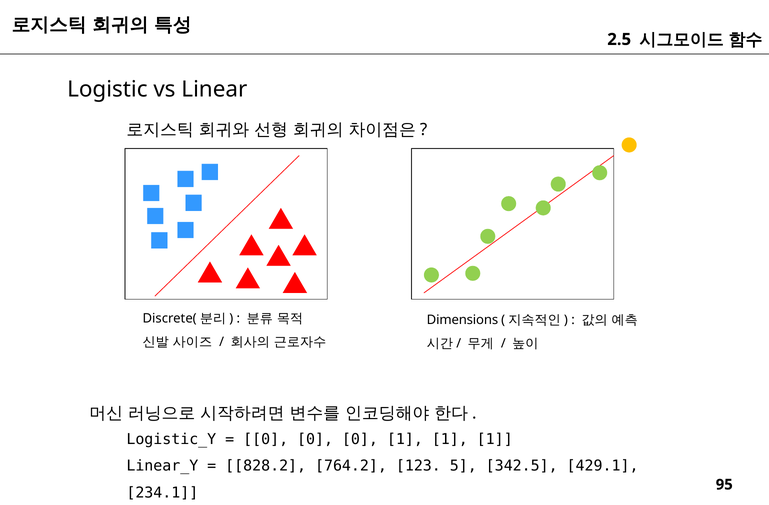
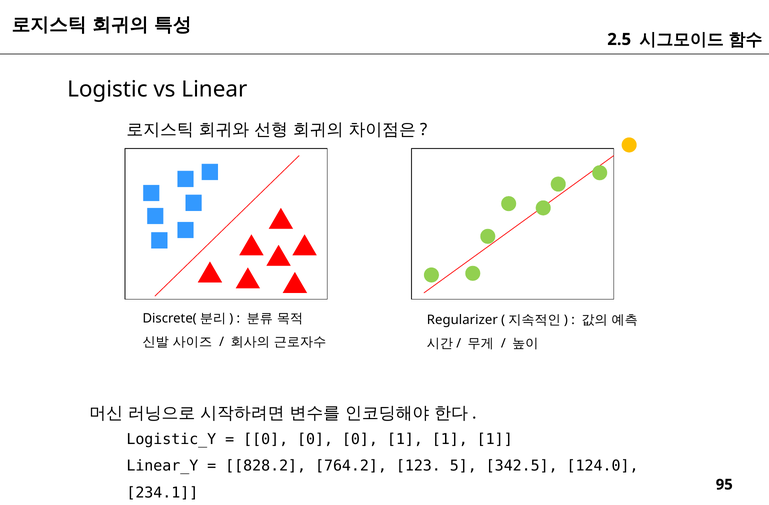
Dimensions: Dimensions -> Regularizer (462, 320)
429.1: 429.1 -> 124.0 (603, 466)
